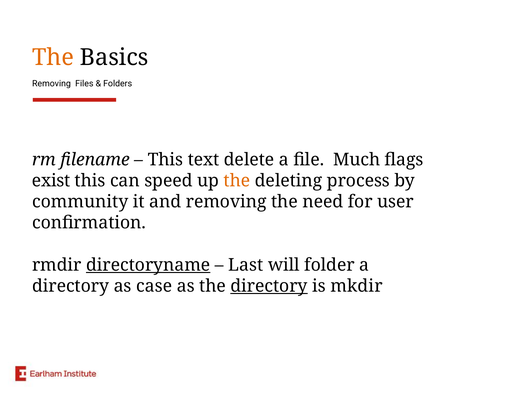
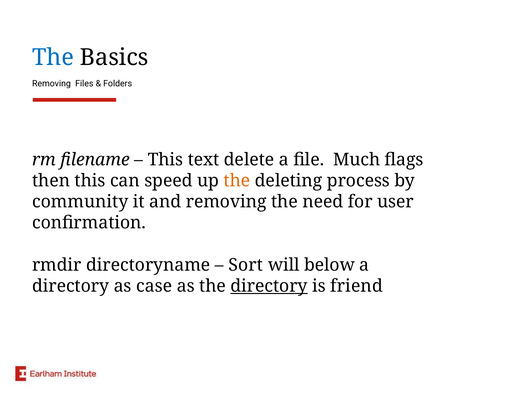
The colour: orange -> blue (53, 57)
exist: exist -> then (51, 181)
directoryname underline: present -> none (148, 265)
Last: Last -> Sort (246, 265)
folder: folder -> below (330, 265)
mkdir: mkdir -> friend (357, 286)
